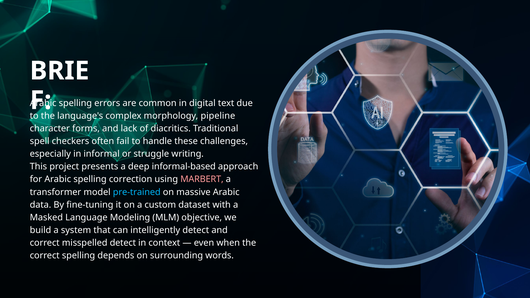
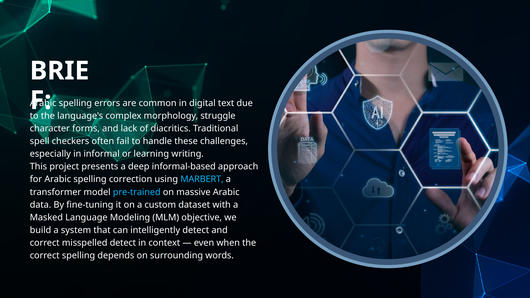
pipeline: pipeline -> struggle (218, 116)
struggle: struggle -> learning (151, 154)
MARBERT colour: pink -> light blue (202, 179)
